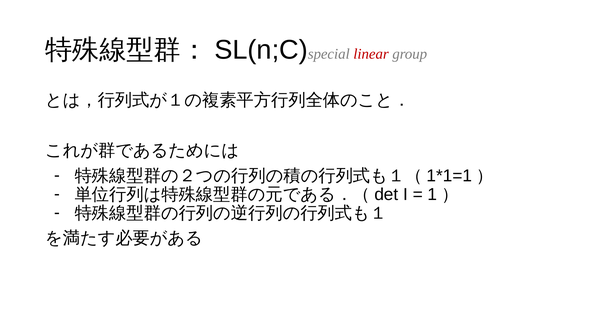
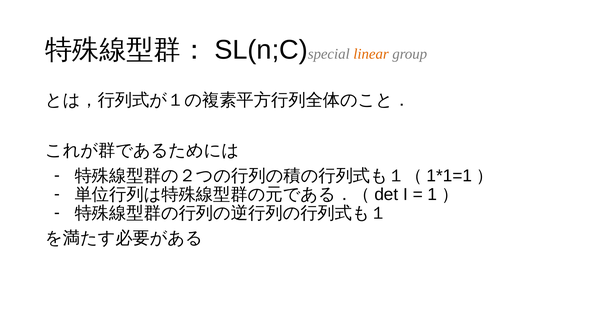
linear colour: red -> orange (371, 54)
